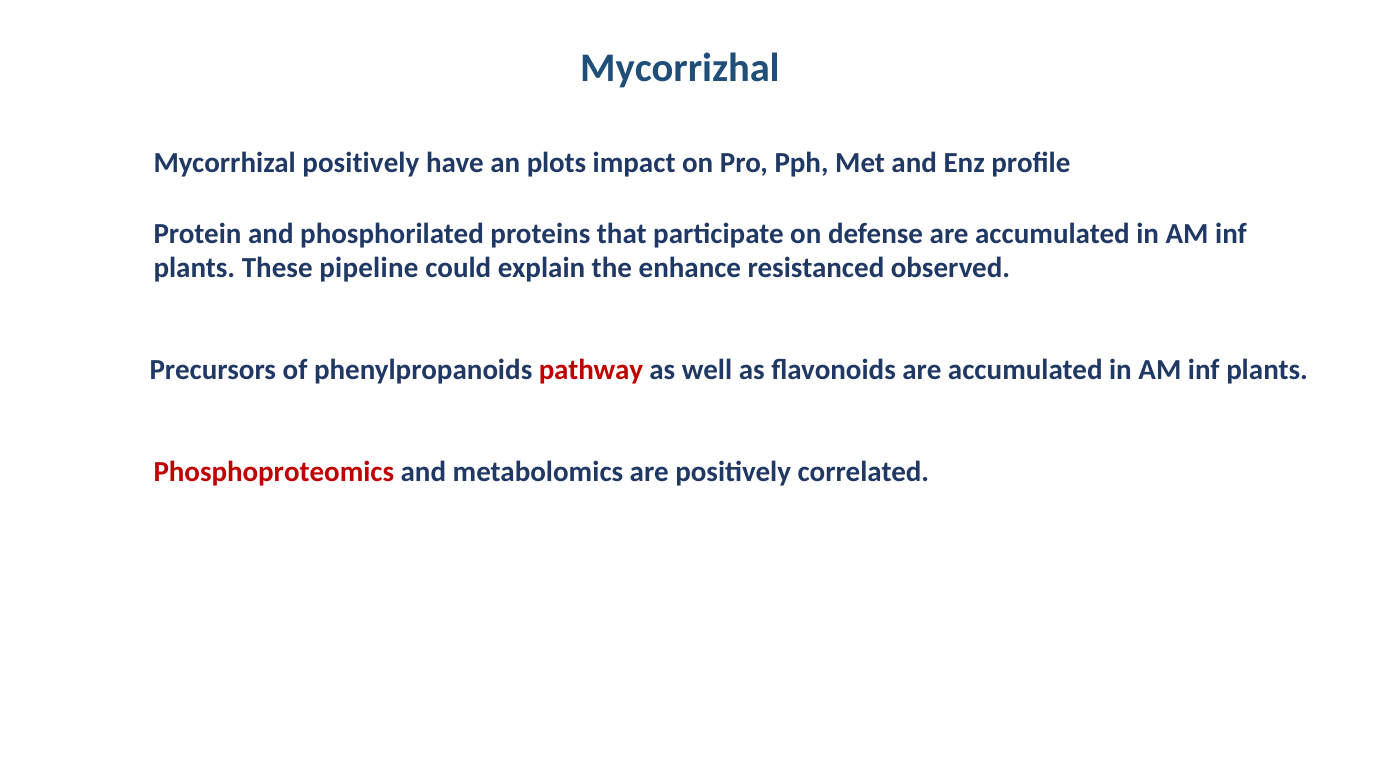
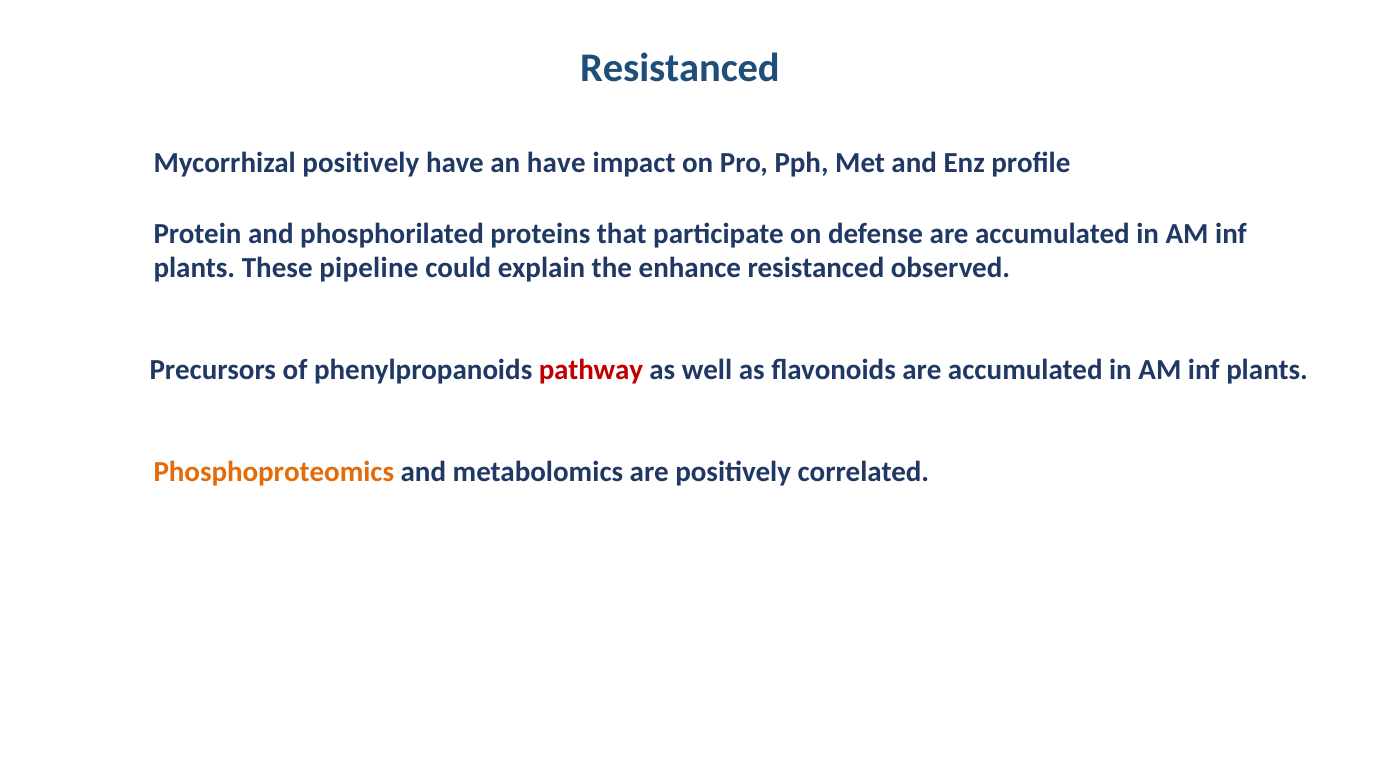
Mycorrizhal: Mycorrizhal -> Resistanced (680, 68)
an plots: plots -> have (556, 163)
Phosphoproteomics colour: red -> orange (274, 472)
